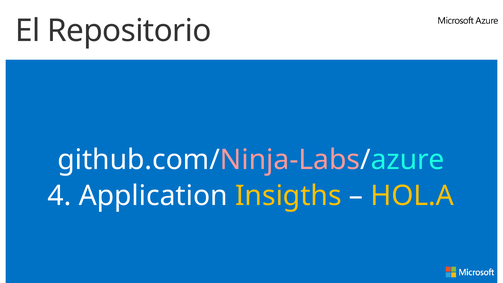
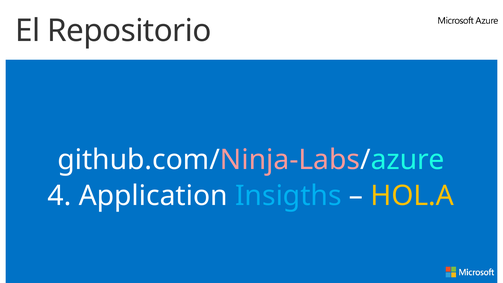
Insigths colour: yellow -> light blue (288, 196)
